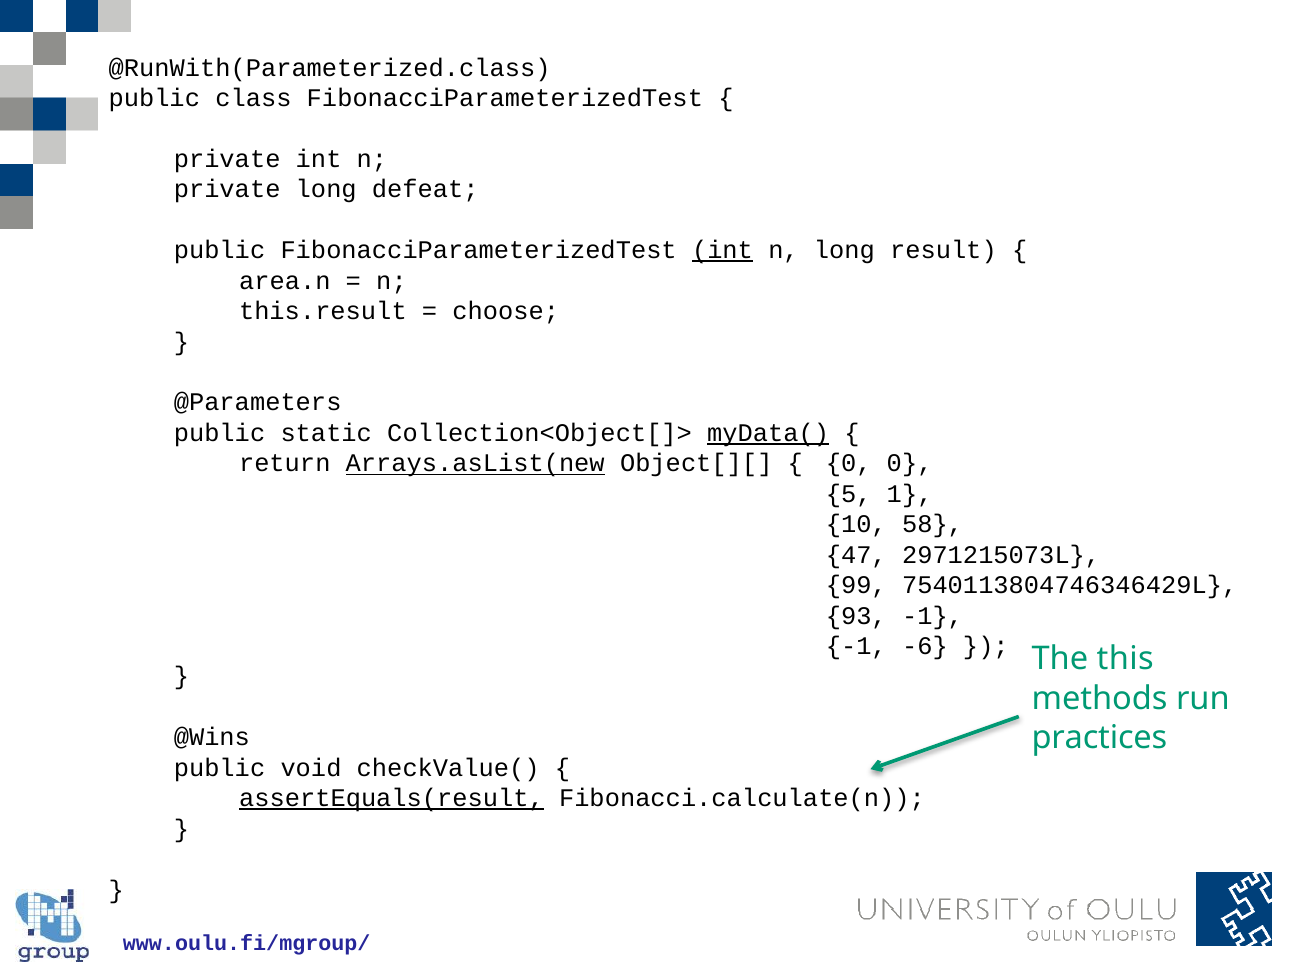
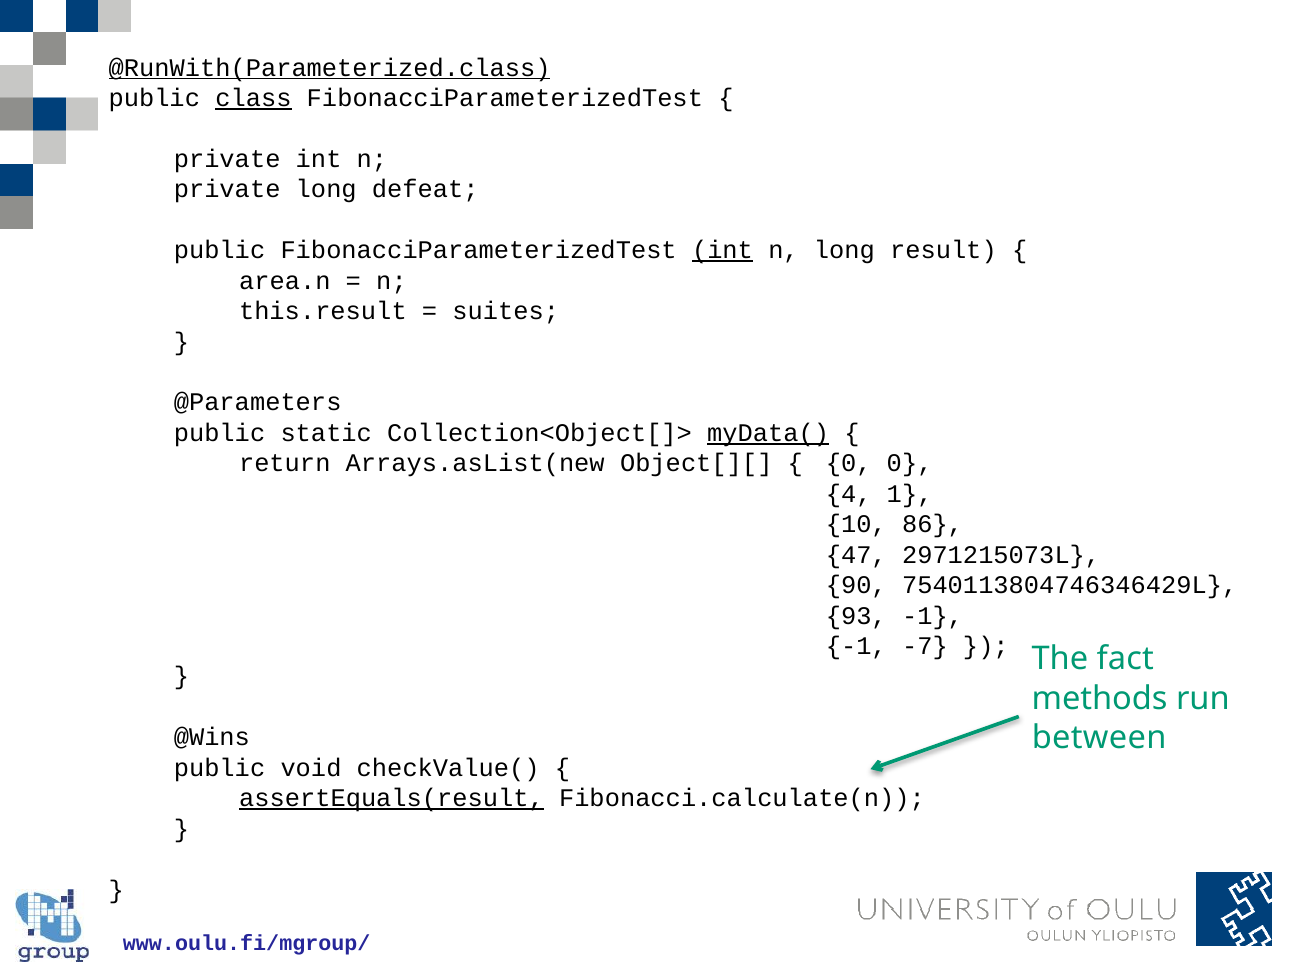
@RunWith(Parameterized.class underline: none -> present (330, 68)
class underline: none -> present (253, 98)
choose: choose -> suites (506, 311)
Arrays.asList(new underline: present -> none (475, 463)
5: 5 -> 4 (849, 494)
58: 58 -> 86 (933, 524)
99: 99 -> 90 (856, 585)
-6: -6 -> -7 (925, 646)
this: this -> fact (1125, 659)
practices: practices -> between (1099, 737)
